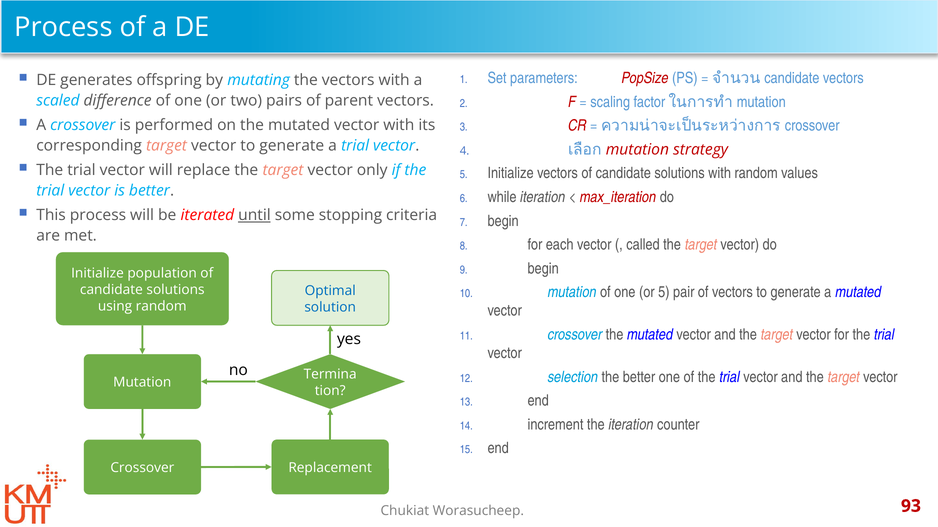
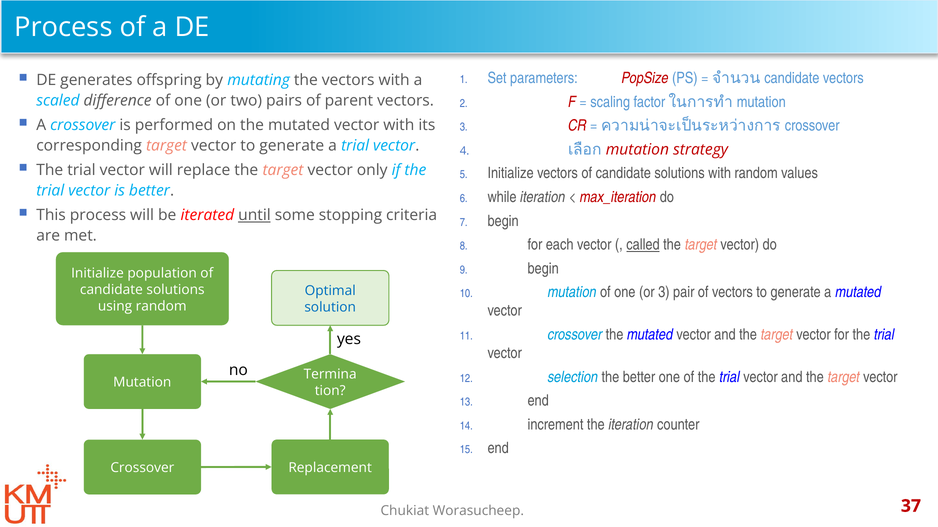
called underline: none -> present (643, 245)
or 5: 5 -> 3 (664, 293)
93: 93 -> 37 (911, 507)
